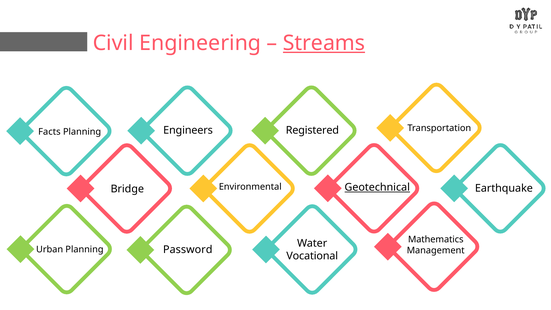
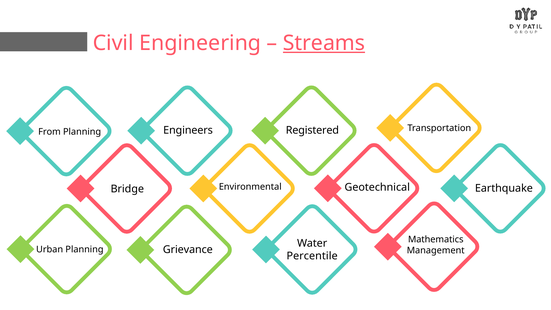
Facts: Facts -> From (49, 132)
Geotechnical underline: present -> none (377, 187)
Password: Password -> Grievance (188, 250)
Vocational: Vocational -> Percentile (312, 256)
